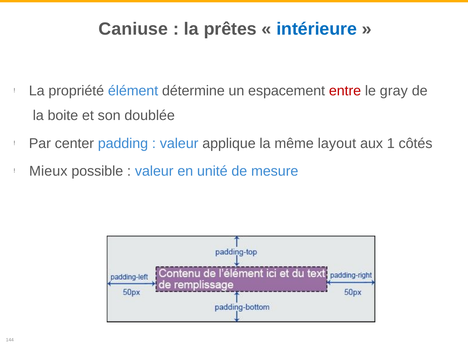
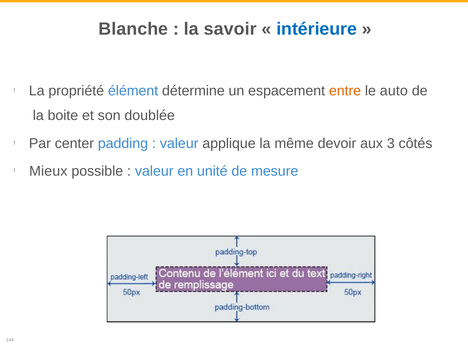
Caniuse: Caniuse -> Blanche (133, 29)
prêtes: prêtes -> savoir (230, 29)
entre colour: red -> orange (345, 91)
gray: gray -> auto (394, 91)
layout: layout -> devoir (337, 143)
1: 1 -> 3 (391, 143)
